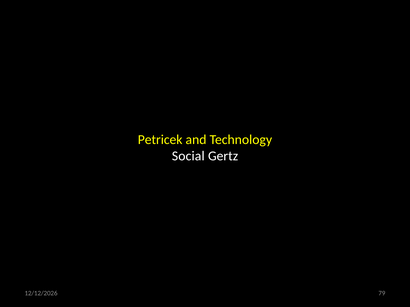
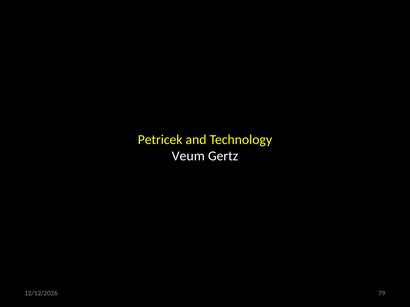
Social: Social -> Veum (188, 156)
